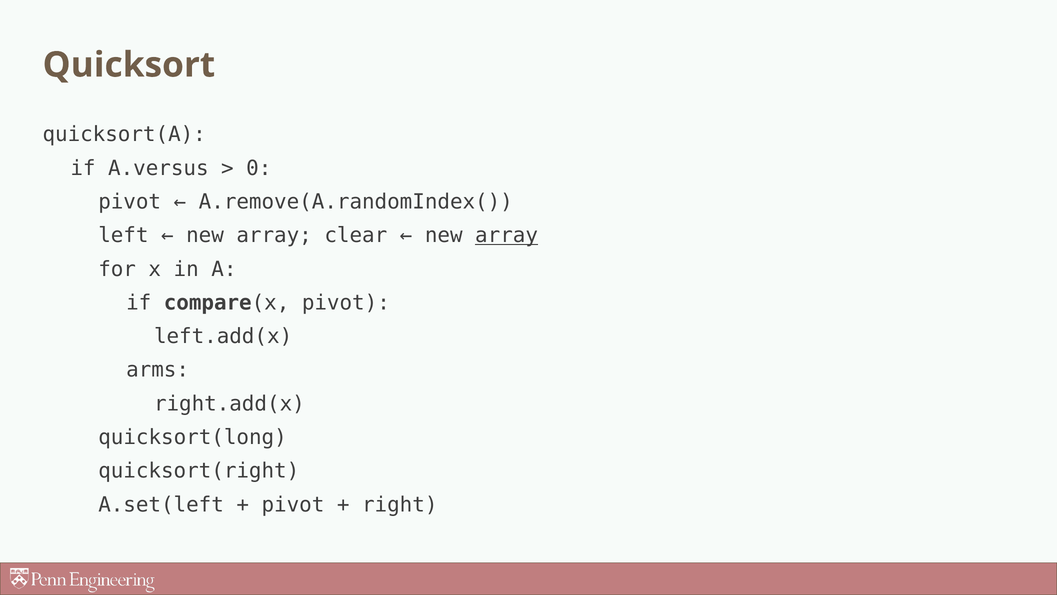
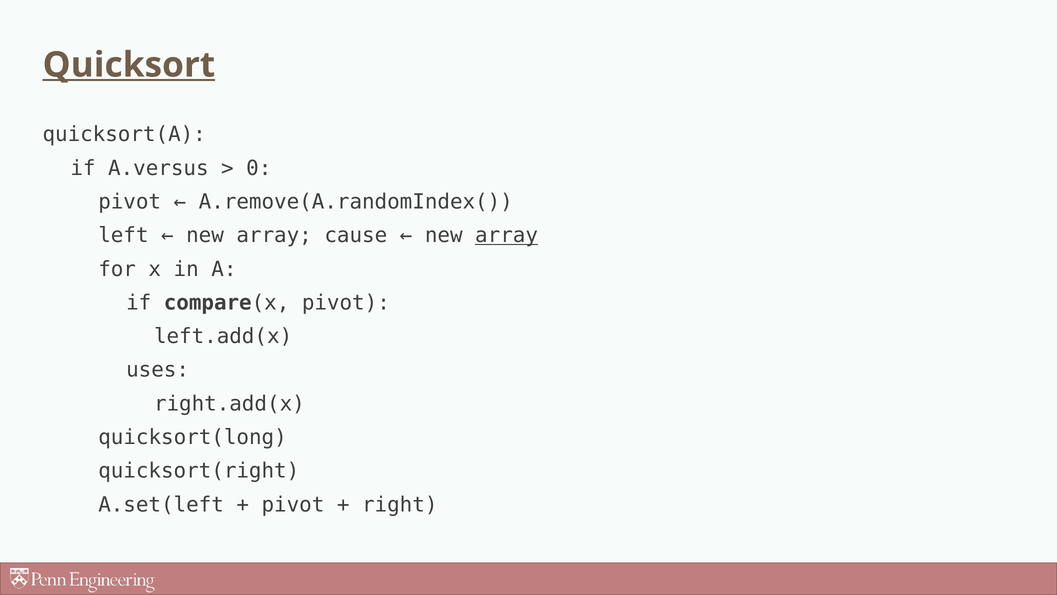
Quicksort underline: none -> present (129, 65)
clear: clear -> cause (356, 235)
arms: arms -> uses (158, 370)
